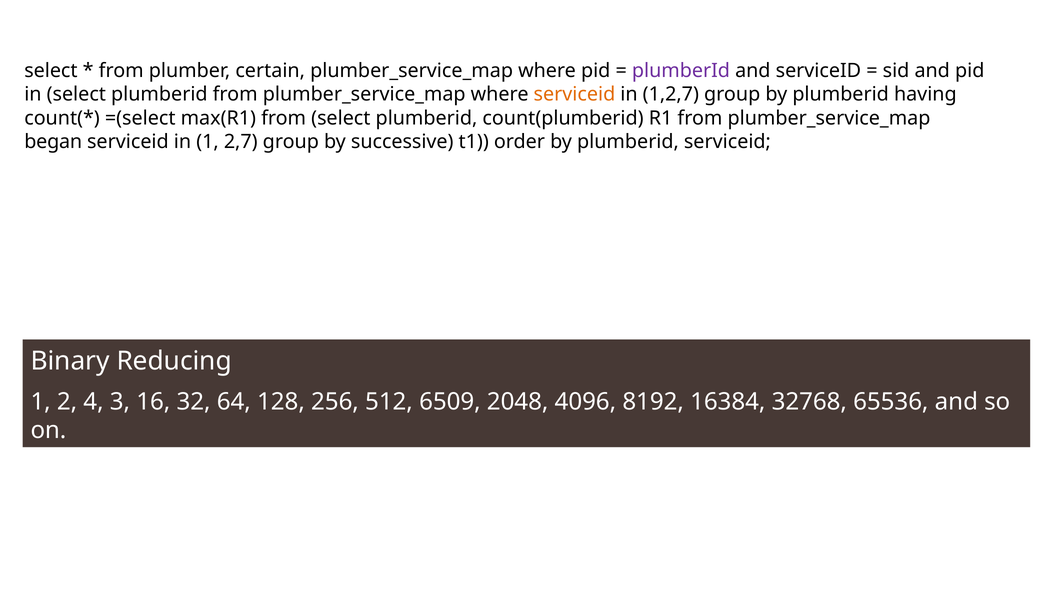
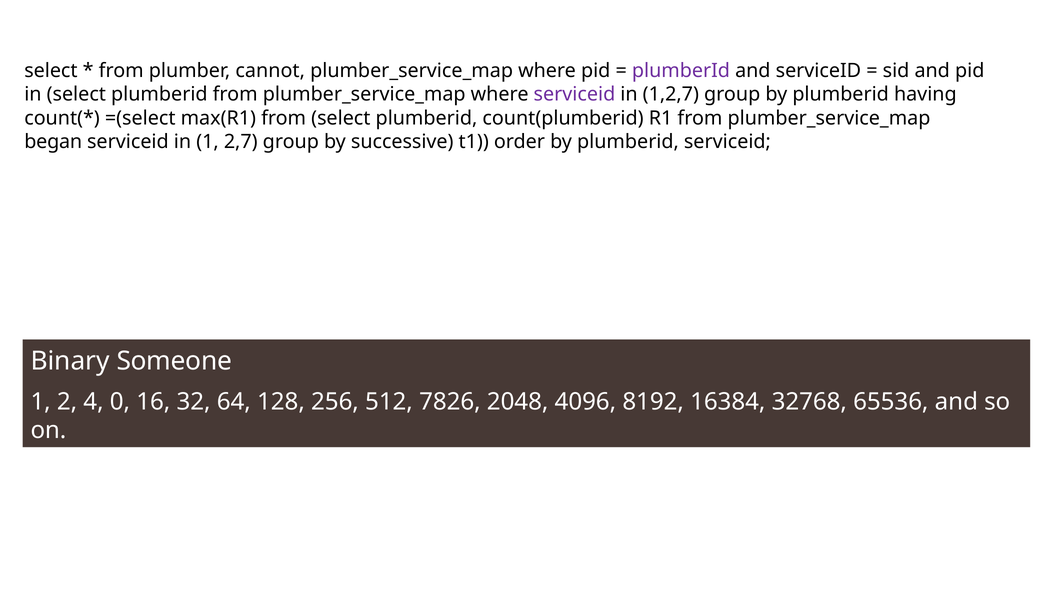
certain: certain -> cannot (270, 71)
serviceid colour: orange -> purple (574, 94)
Reducing: Reducing -> Someone (174, 361)
3: 3 -> 0 (120, 402)
6509: 6509 -> 7826 (450, 402)
